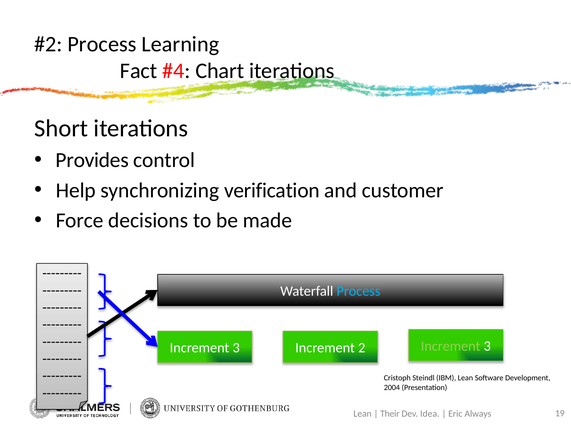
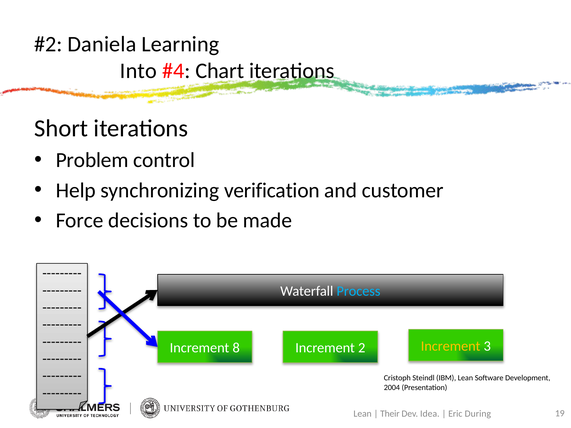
Process: Process -> Daniela (102, 44)
Fact: Fact -> Into (138, 71)
Provides: Provides -> Problem (92, 160)
3: 3 -> 8 (236, 348)
Increment colour: light green -> yellow (451, 346)
Always: Always -> During (478, 414)
